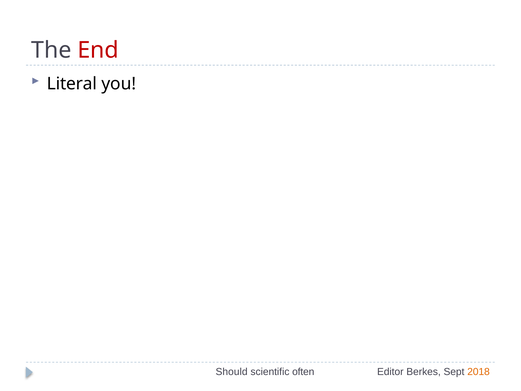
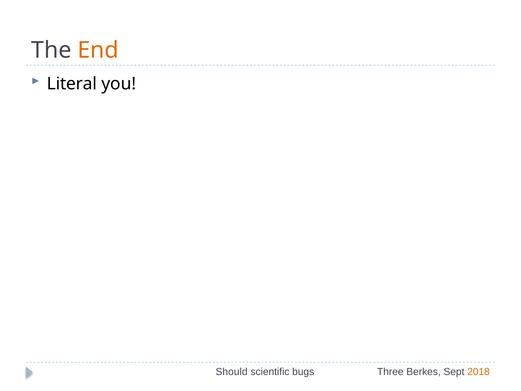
End colour: red -> orange (98, 50)
often: often -> bugs (303, 372)
Editor: Editor -> Three (390, 372)
